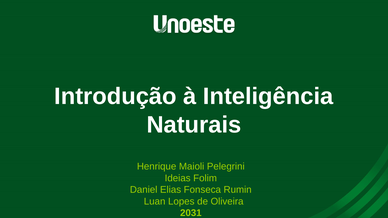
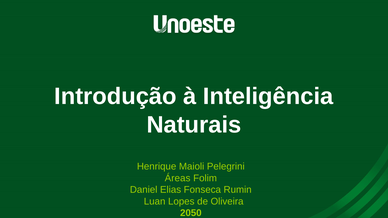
Ideias: Ideias -> Áreas (178, 178)
2031: 2031 -> 2050 (191, 213)
